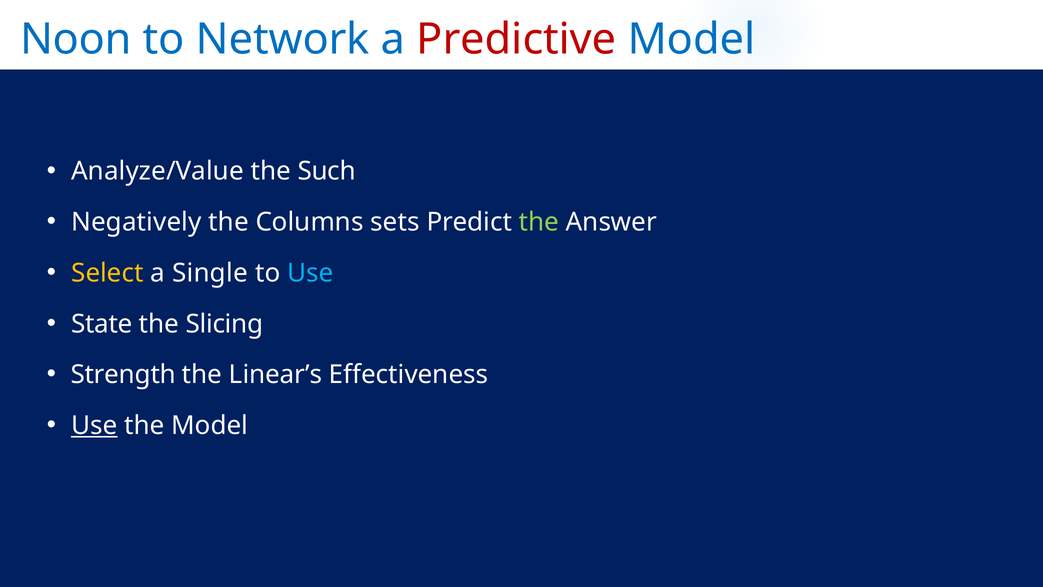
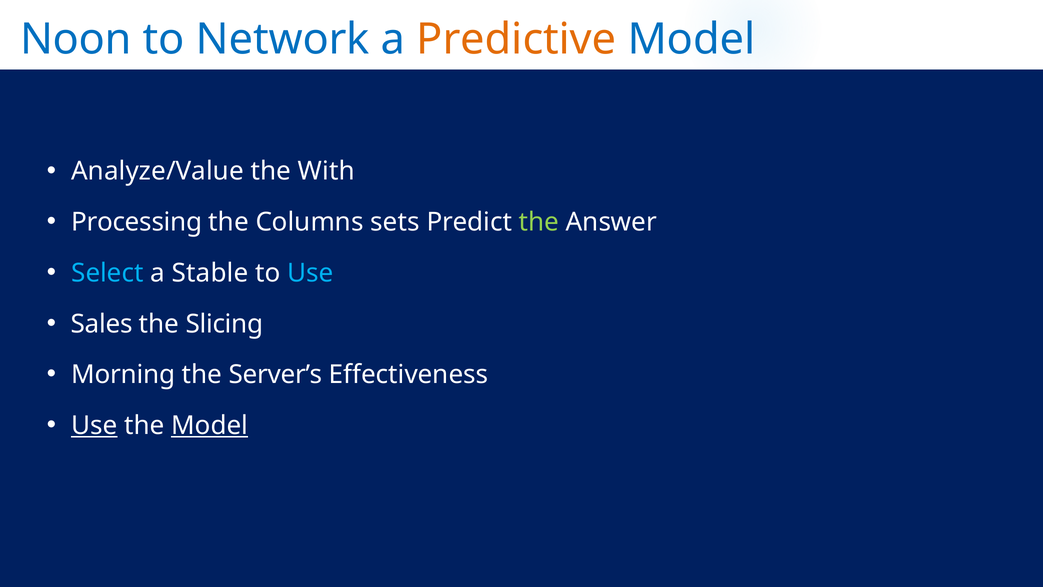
Predictive colour: red -> orange (516, 40)
the Such: Such -> With (326, 171)
Negatively: Negatively -> Processing (137, 222)
Select colour: yellow -> light blue (107, 273)
Single: Single -> Stable (210, 273)
State: State -> Sales (102, 324)
Strength: Strength -> Morning (123, 375)
Linear’s: Linear’s -> Server’s (276, 375)
Model underline: none -> present (210, 425)
